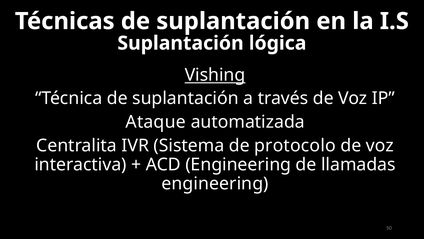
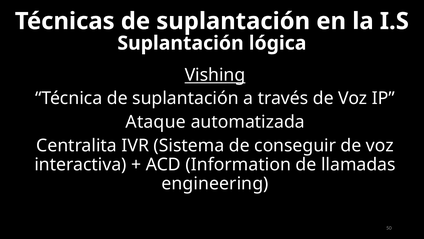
protocolo: protocolo -> conseguir (295, 145)
ACD Engineering: Engineering -> Information (238, 164)
